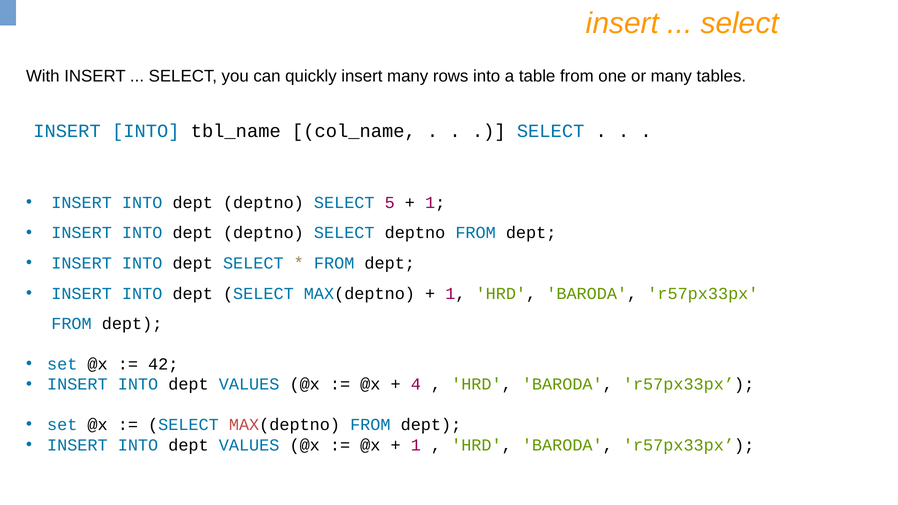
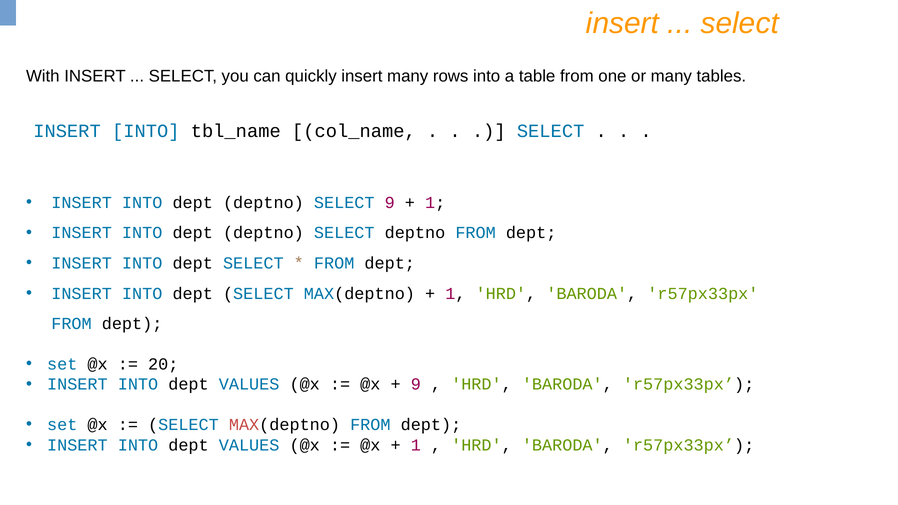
SELECT 5: 5 -> 9 (390, 203)
42: 42 -> 20 (163, 364)
4: 4 -> 9 (416, 384)
